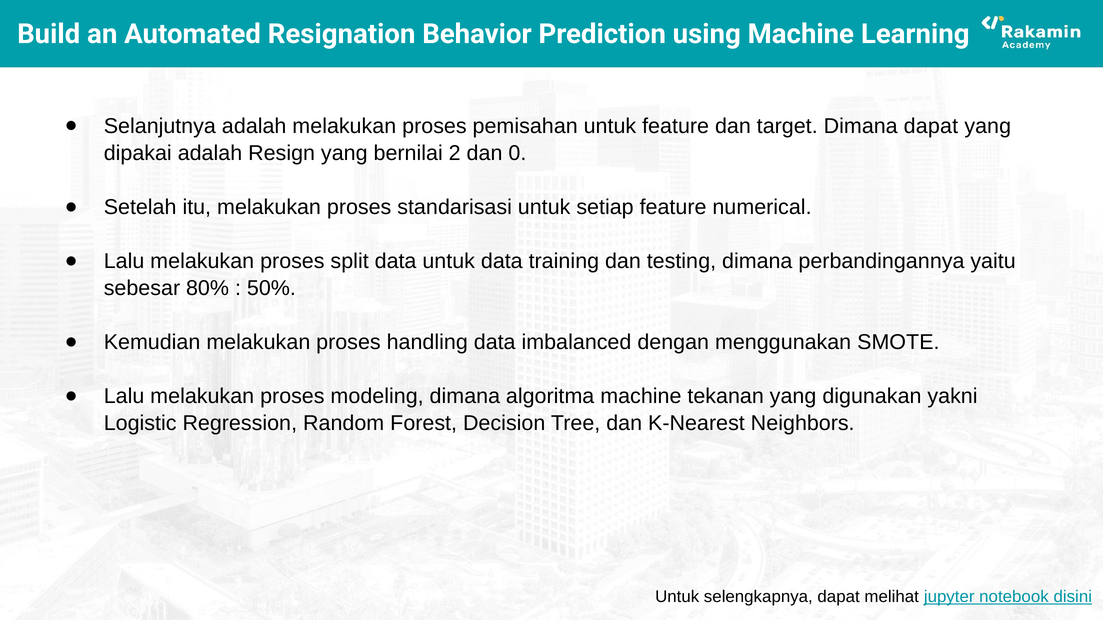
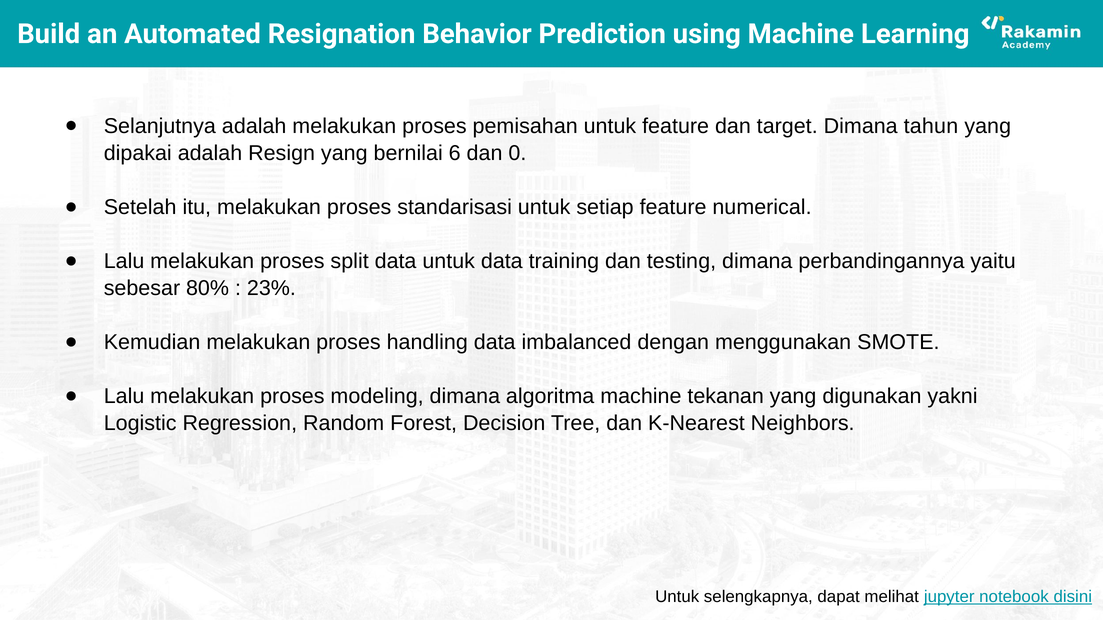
Dimana dapat: dapat -> tahun (931, 126)
2: 2 -> 6 (455, 153)
50%: 50% -> 23% (271, 288)
